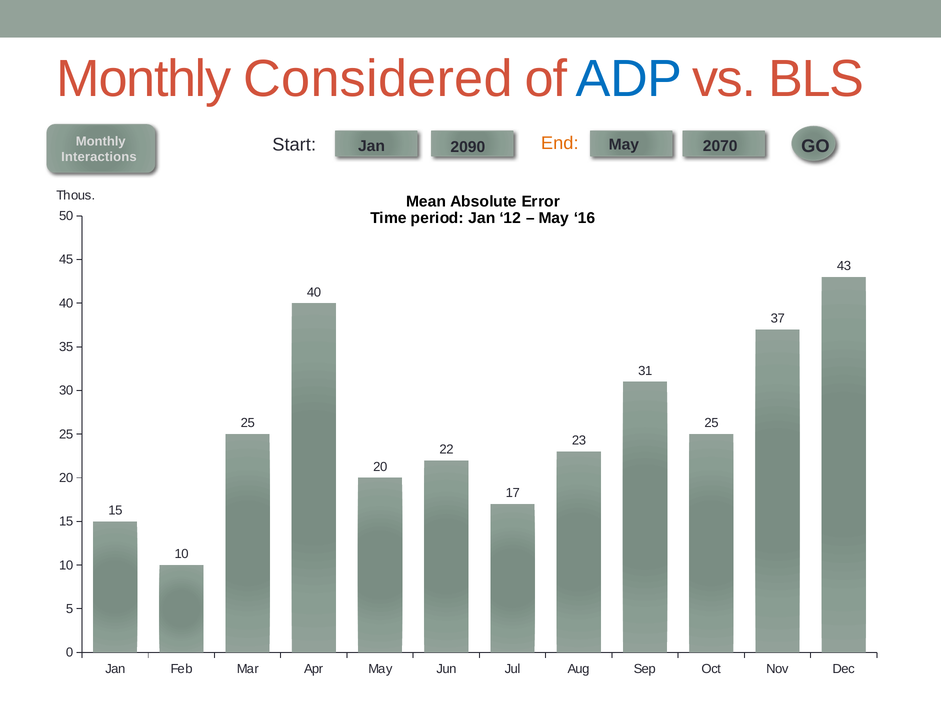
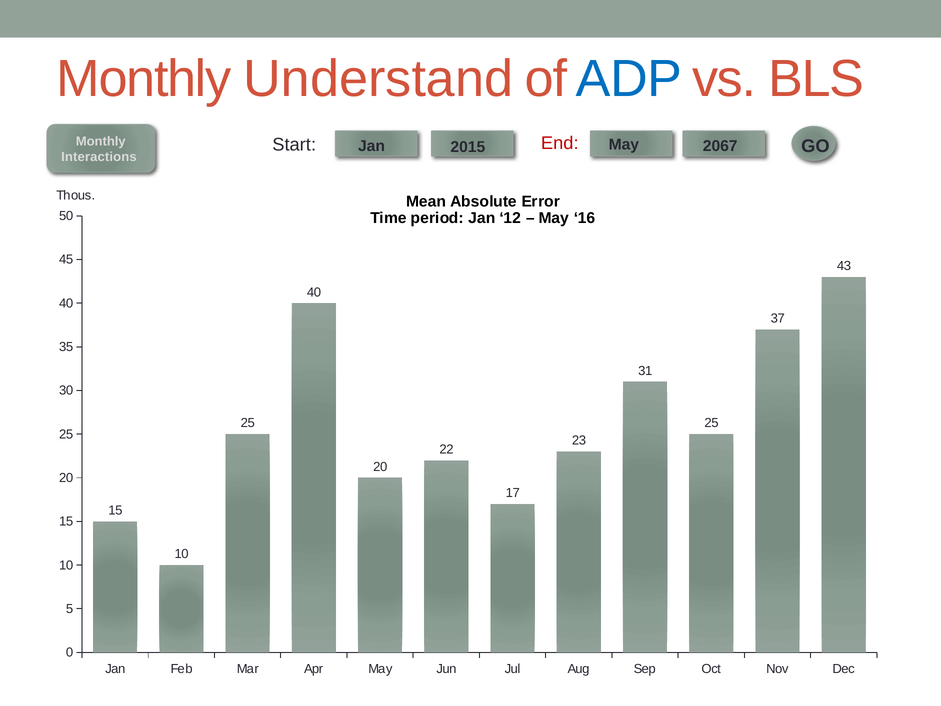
Considered: Considered -> Understand (378, 79)
End colour: orange -> red (560, 143)
2090: 2090 -> 2015 (468, 147)
2070: 2070 -> 2067 (720, 146)
